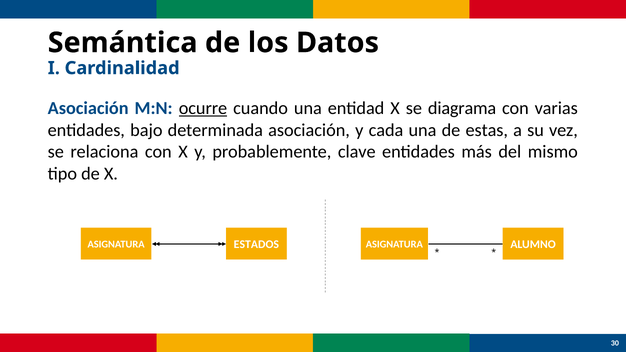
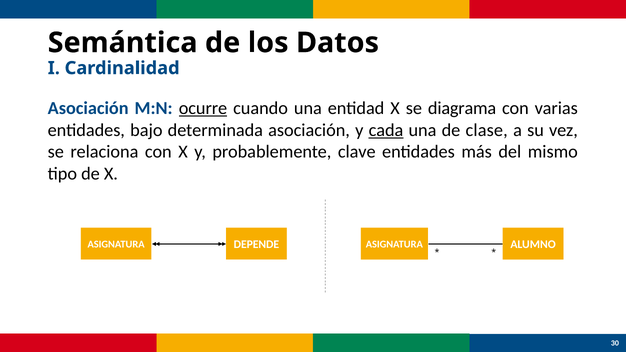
cada underline: none -> present (386, 130)
estas: estas -> clase (487, 130)
ESTADOS: ESTADOS -> DEPENDE (256, 244)
